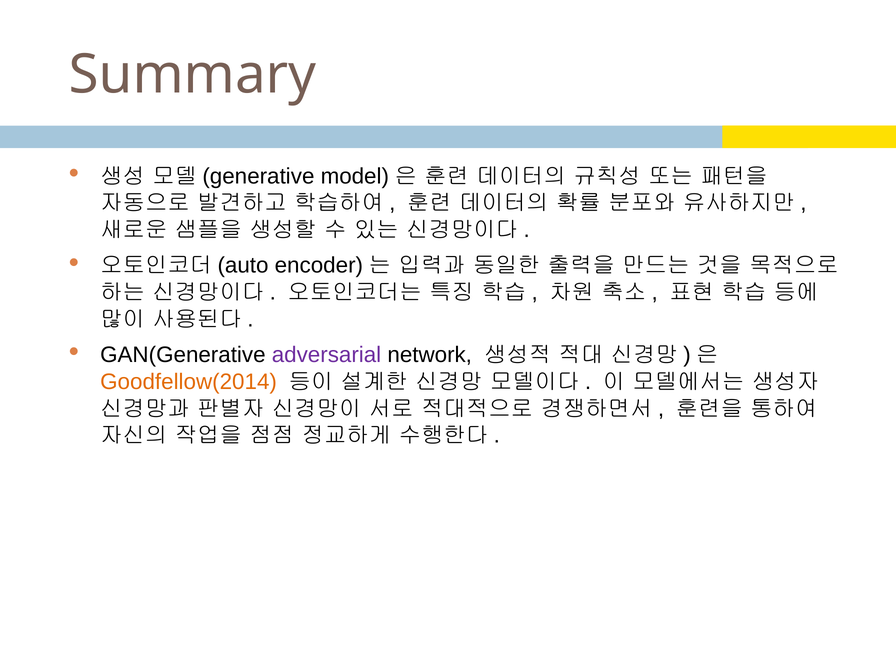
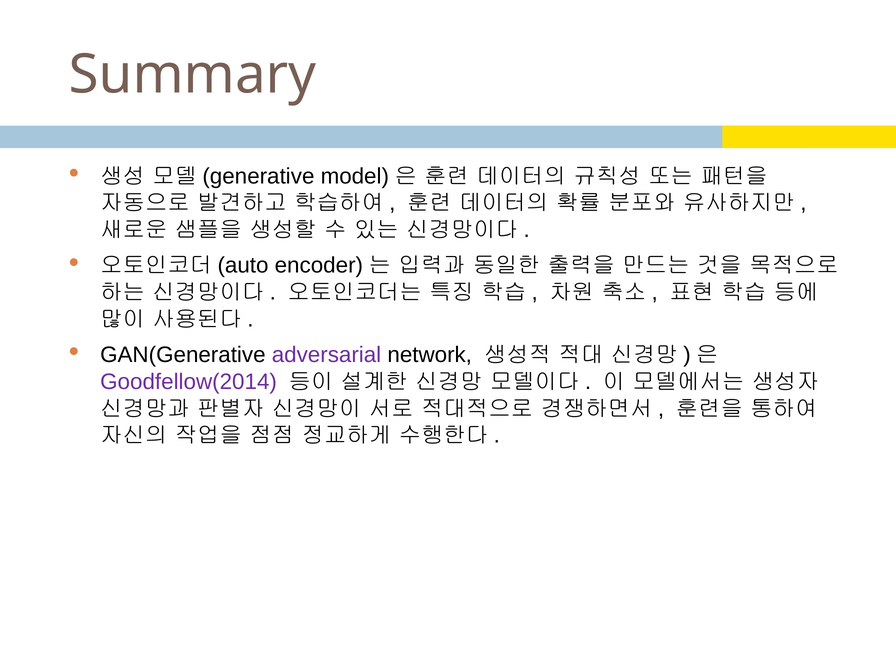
Goodfellow(2014 colour: orange -> purple (189, 382)
